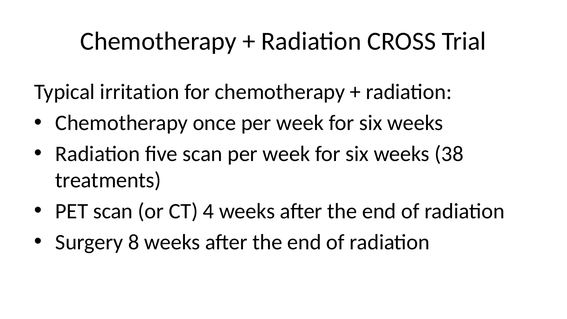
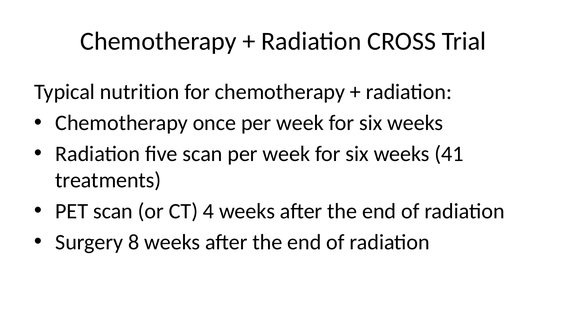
irritation: irritation -> nutrition (140, 92)
38: 38 -> 41 (449, 154)
